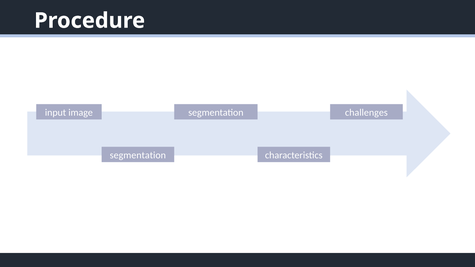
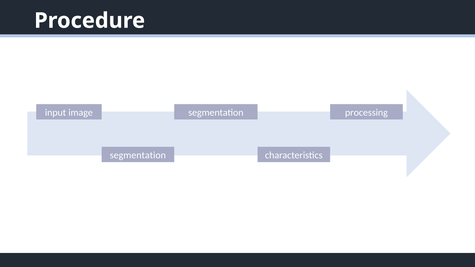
challenges: challenges -> processing (366, 113)
